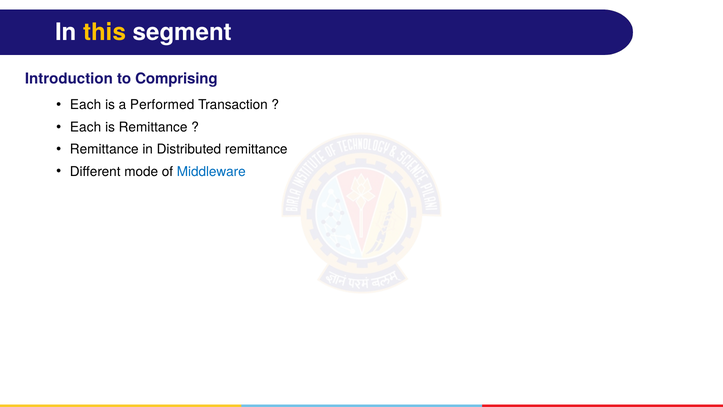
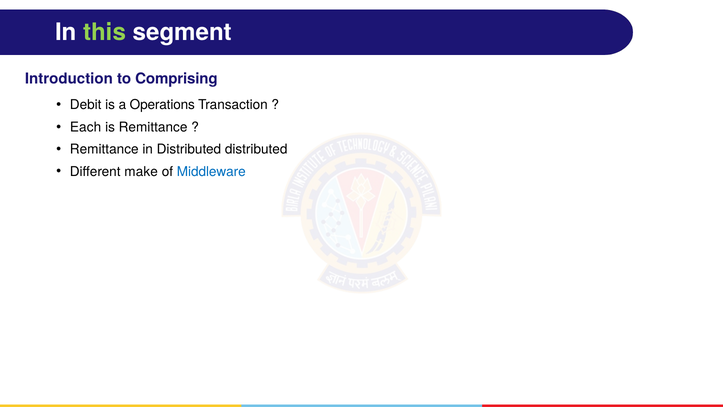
this colour: yellow -> light green (105, 32)
Each: Each -> Debit (86, 105)
Performed: Performed -> Operations (162, 105)
Distributed remittance: remittance -> distributed (256, 149)
mode: mode -> make (141, 171)
